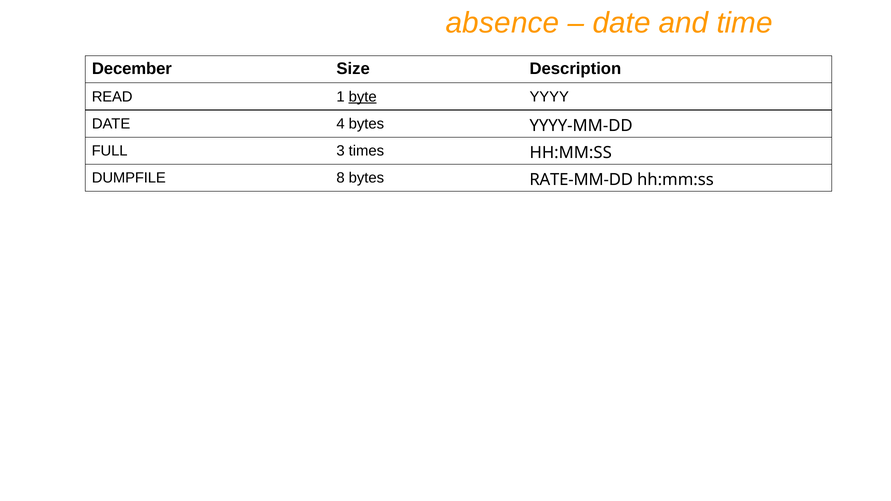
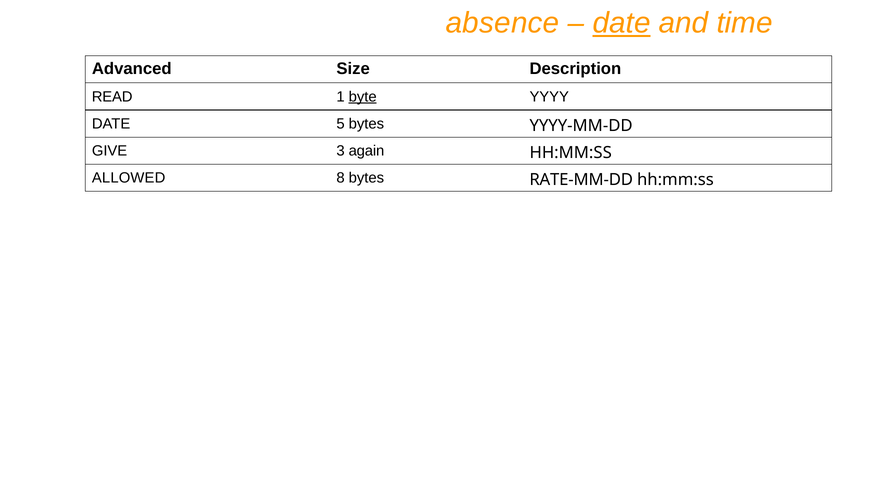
date underline: none -> present (622, 23)
December: December -> Advanced (132, 69)
4: 4 -> 5 (341, 124)
FULL: FULL -> GIVE (110, 151)
times: times -> again (366, 151)
DUMPFILE: DUMPFILE -> ALLOWED (129, 178)
